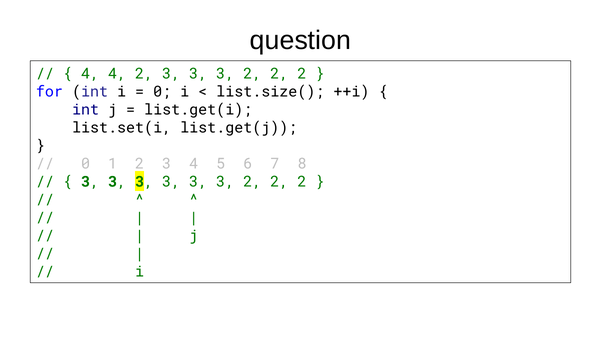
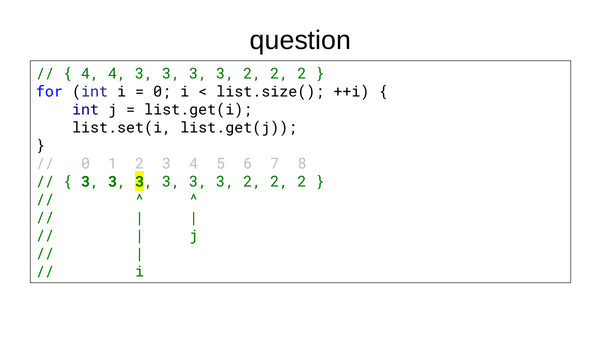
4 2: 2 -> 3 (144, 74)
